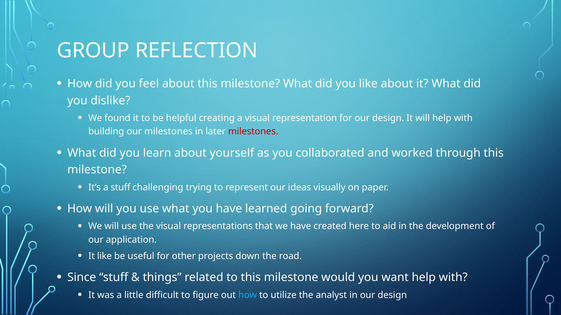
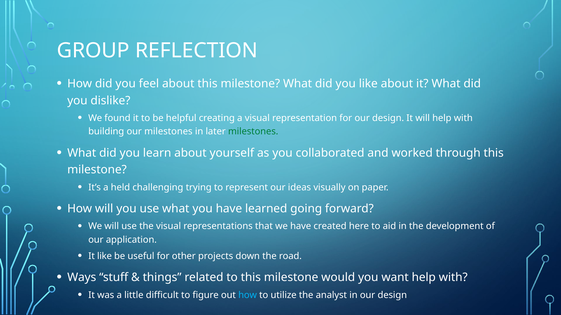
milestones colour: red -> green (253, 132)
a stuff: stuff -> held (120, 188)
Since: Since -> Ways (82, 278)
